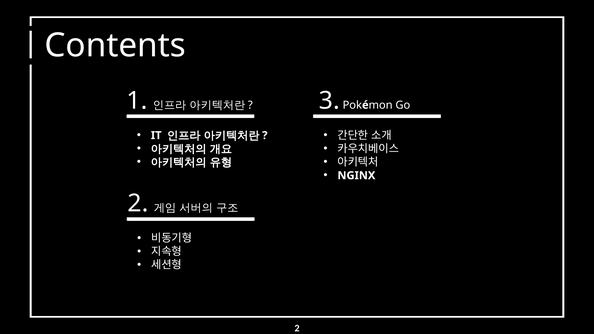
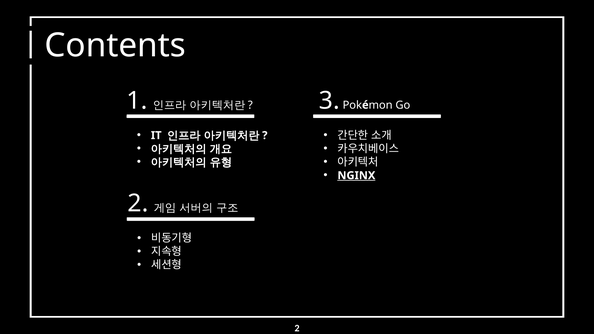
NGINX underline: none -> present (356, 176)
